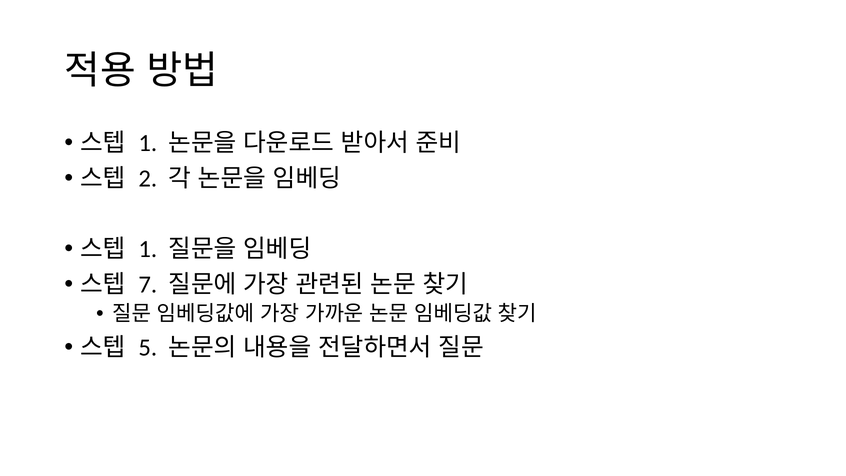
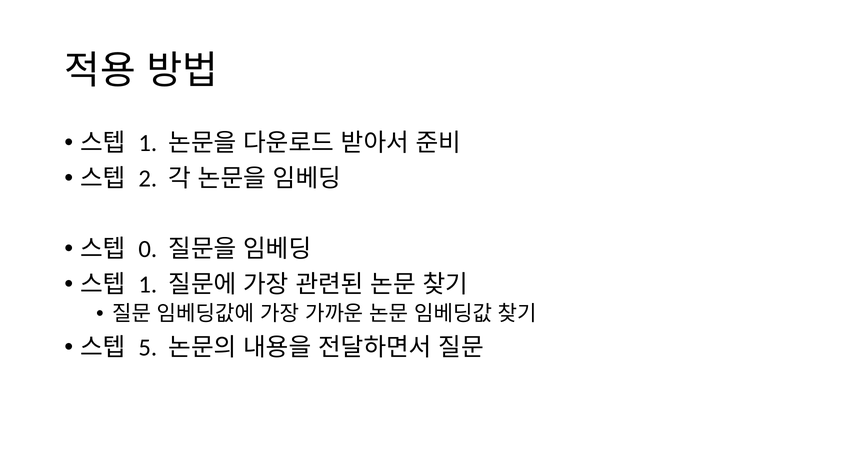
1: 1 -> 0 (148, 249)
7: 7 -> 1 (148, 285)
